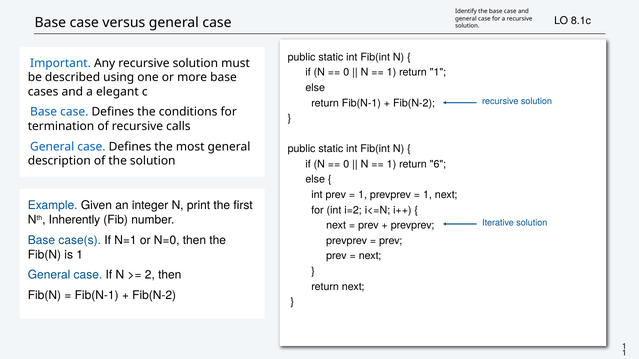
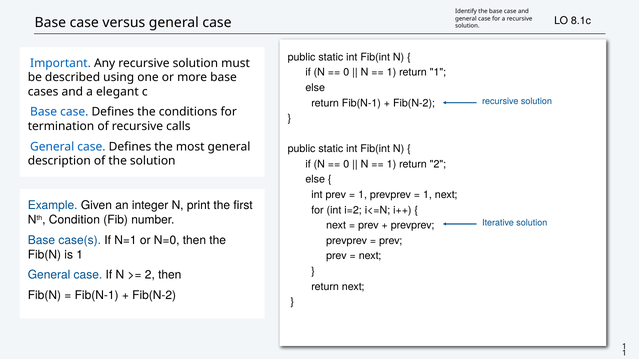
return 6: 6 -> 2 (438, 164)
Inherently: Inherently -> Condition (74, 220)
